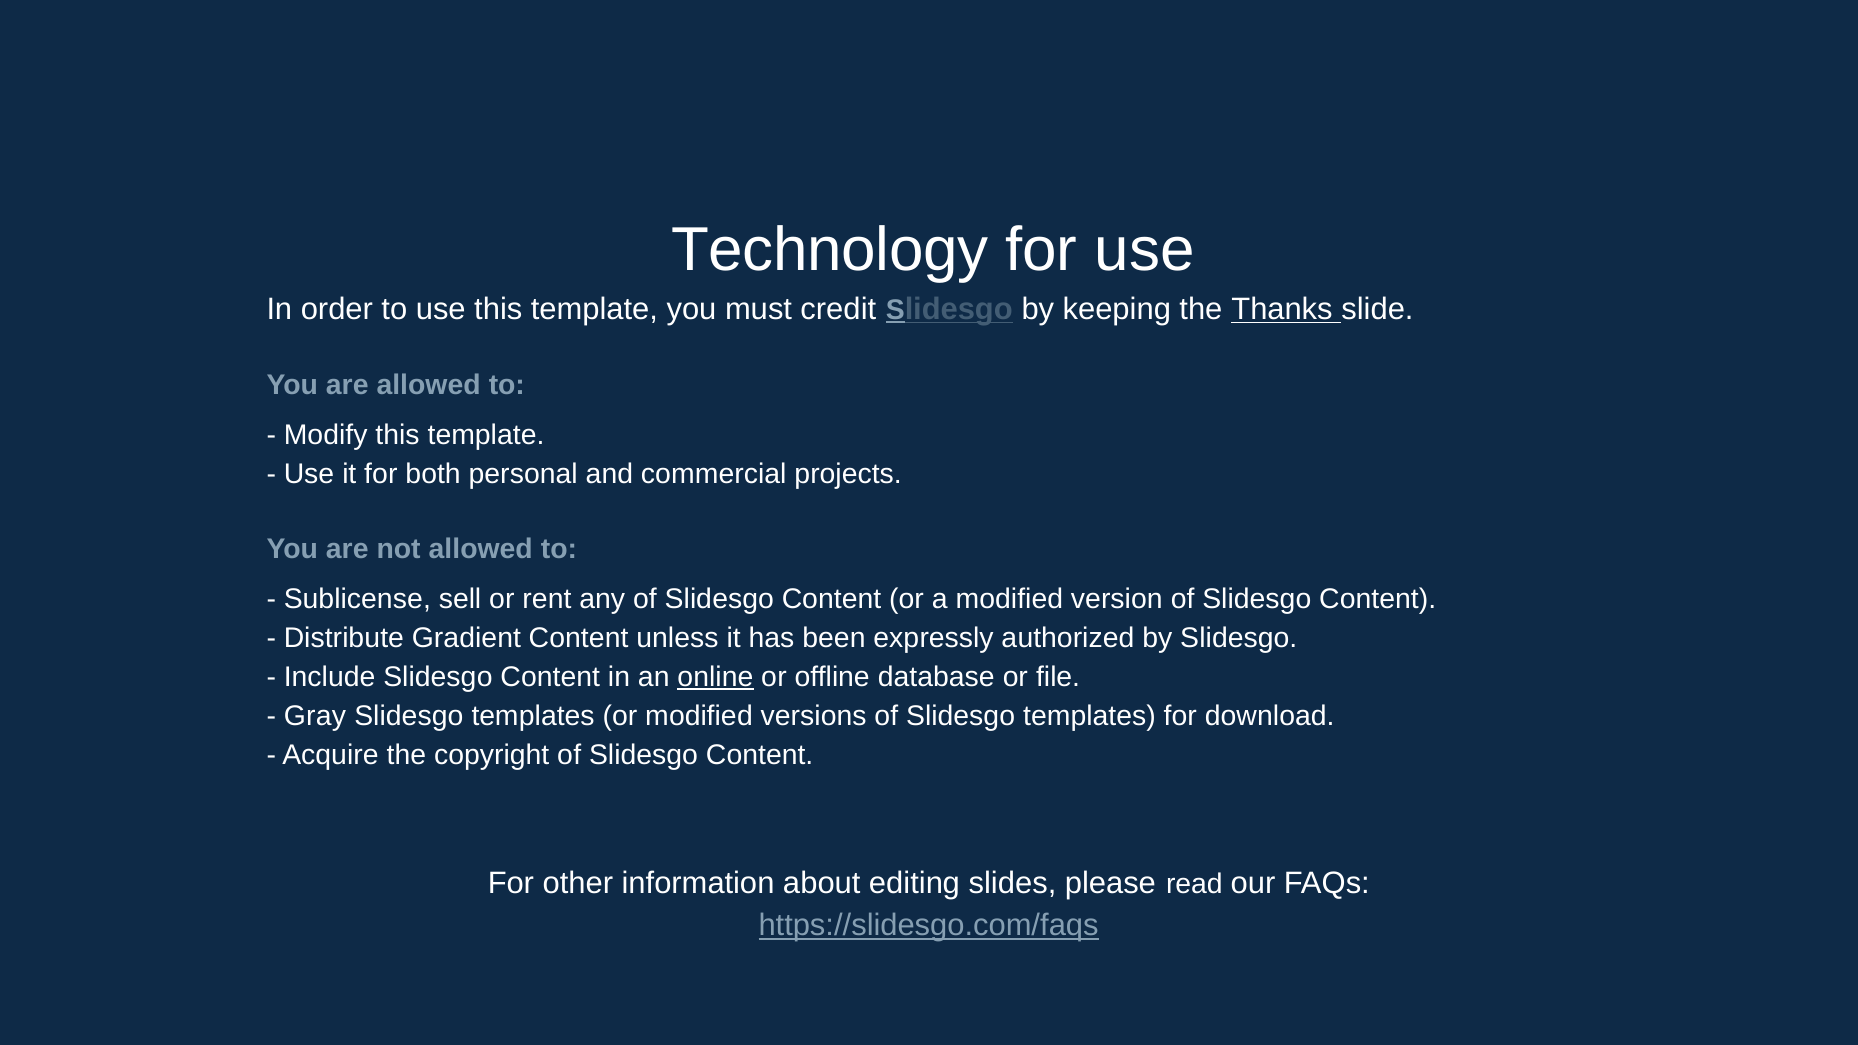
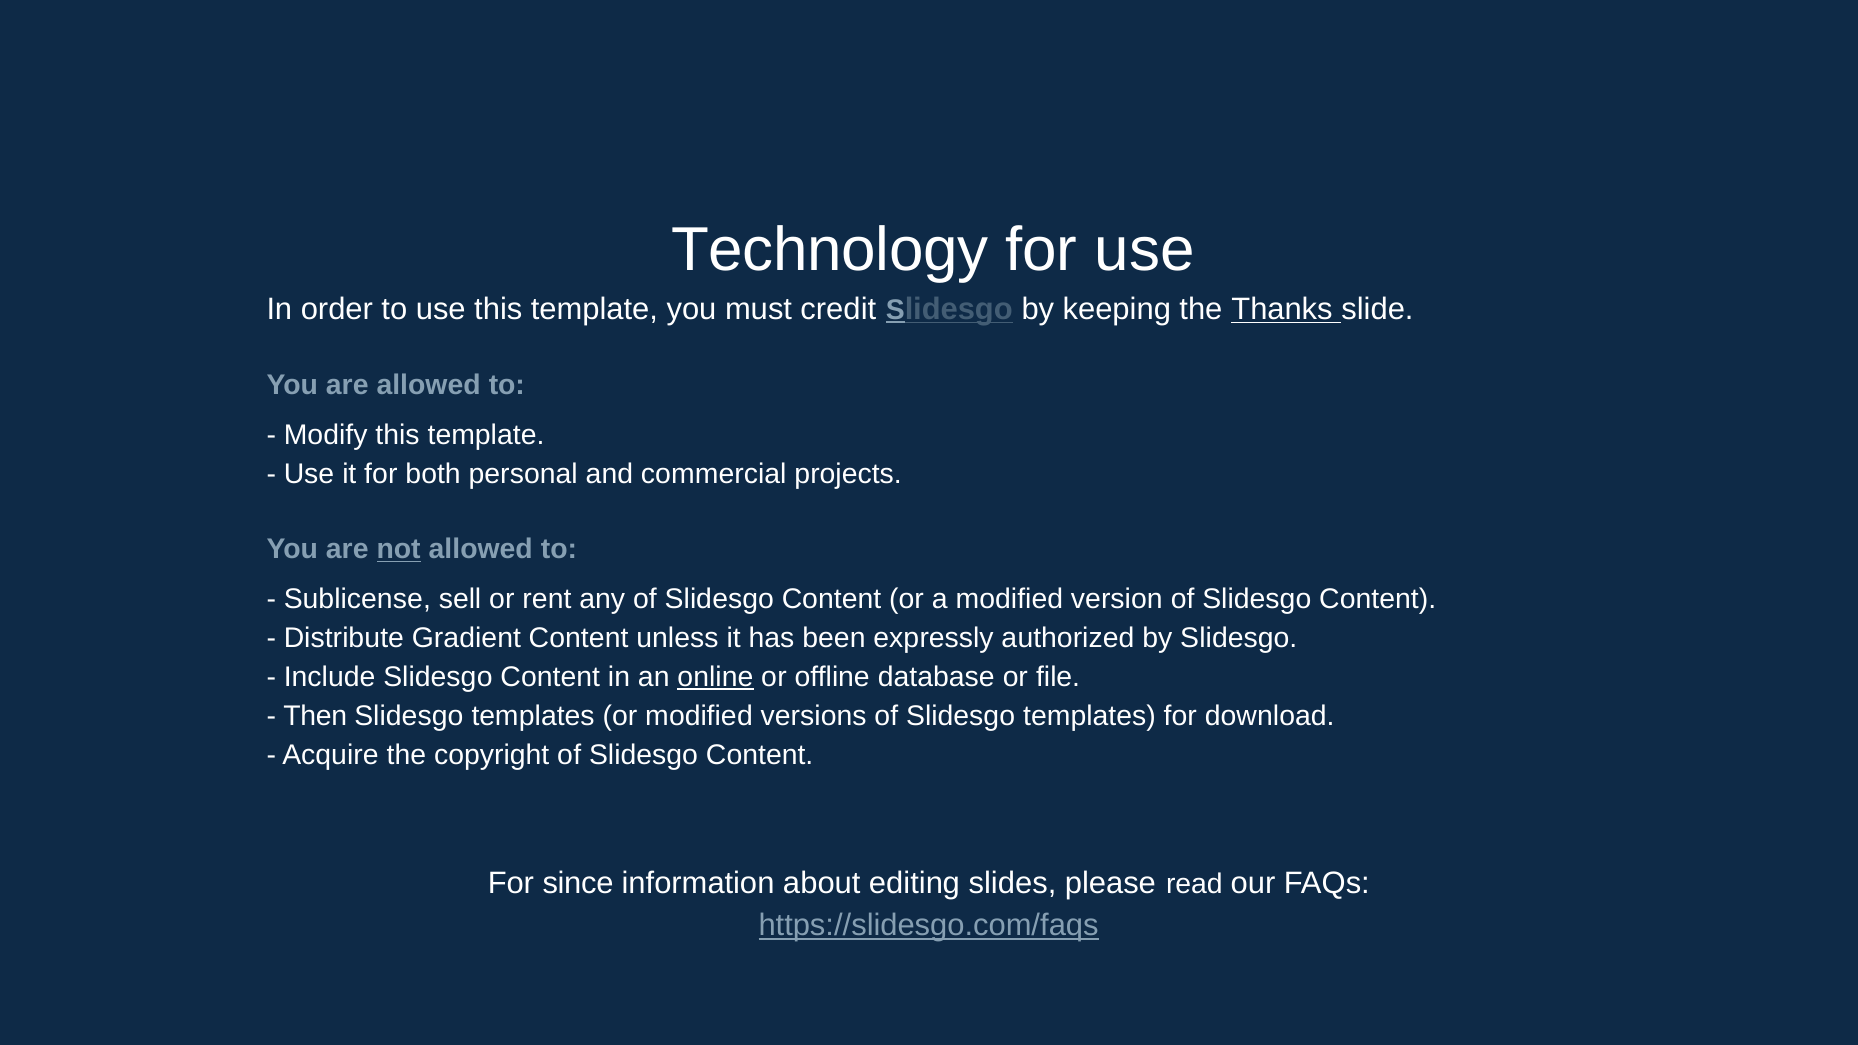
not underline: none -> present (399, 549)
Gray: Gray -> Then (315, 716)
other: other -> since (578, 883)
